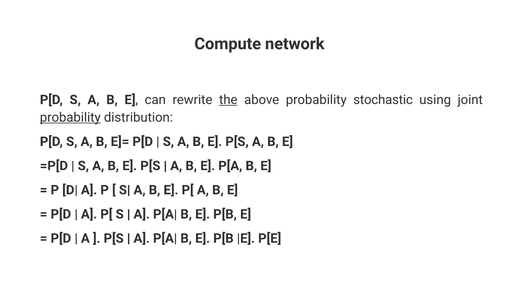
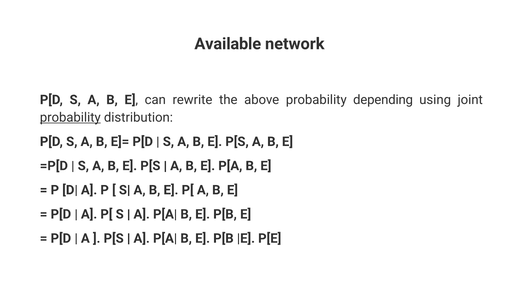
Compute: Compute -> Available (228, 44)
the underline: present -> none (228, 100)
stochastic: stochastic -> depending (383, 100)
